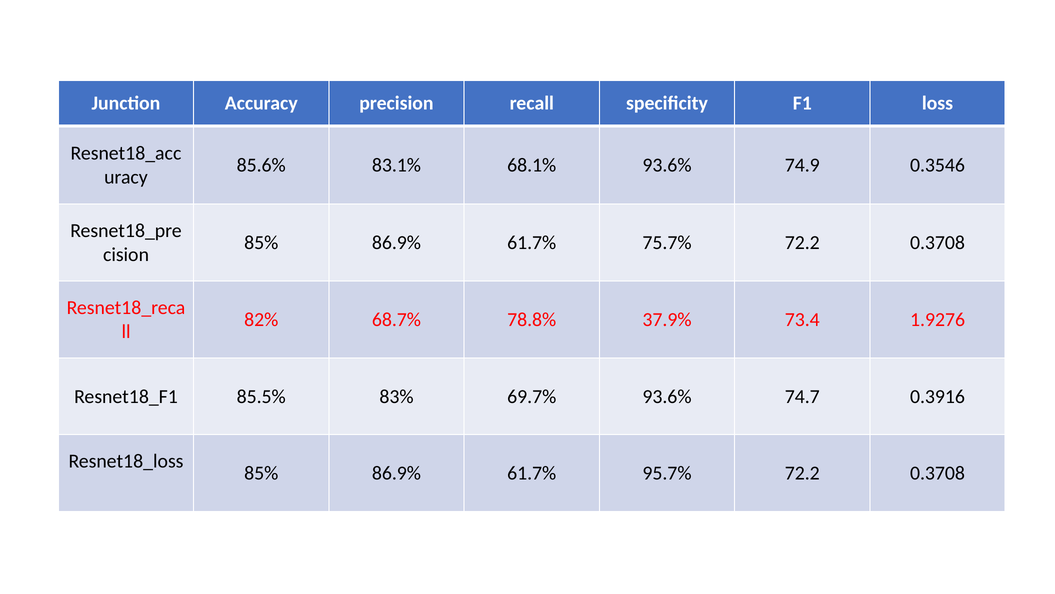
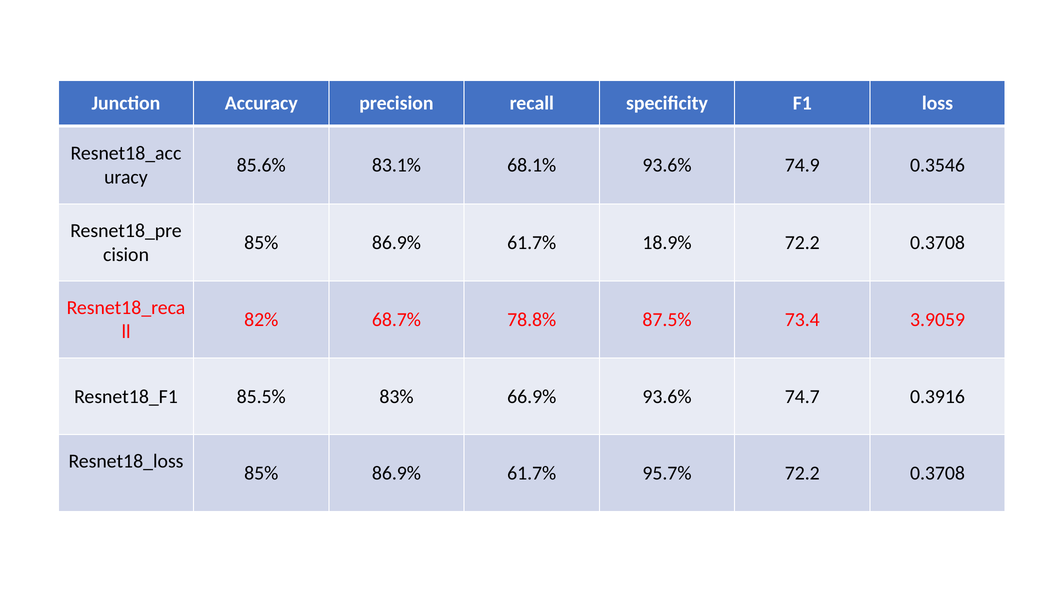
75.7%: 75.7% -> 18.9% (667, 243)
37.9%: 37.9% -> 87.5% (667, 319)
1.9276: 1.9276 -> 3.9059 (938, 319)
69.7%: 69.7% -> 66.9% (532, 396)
